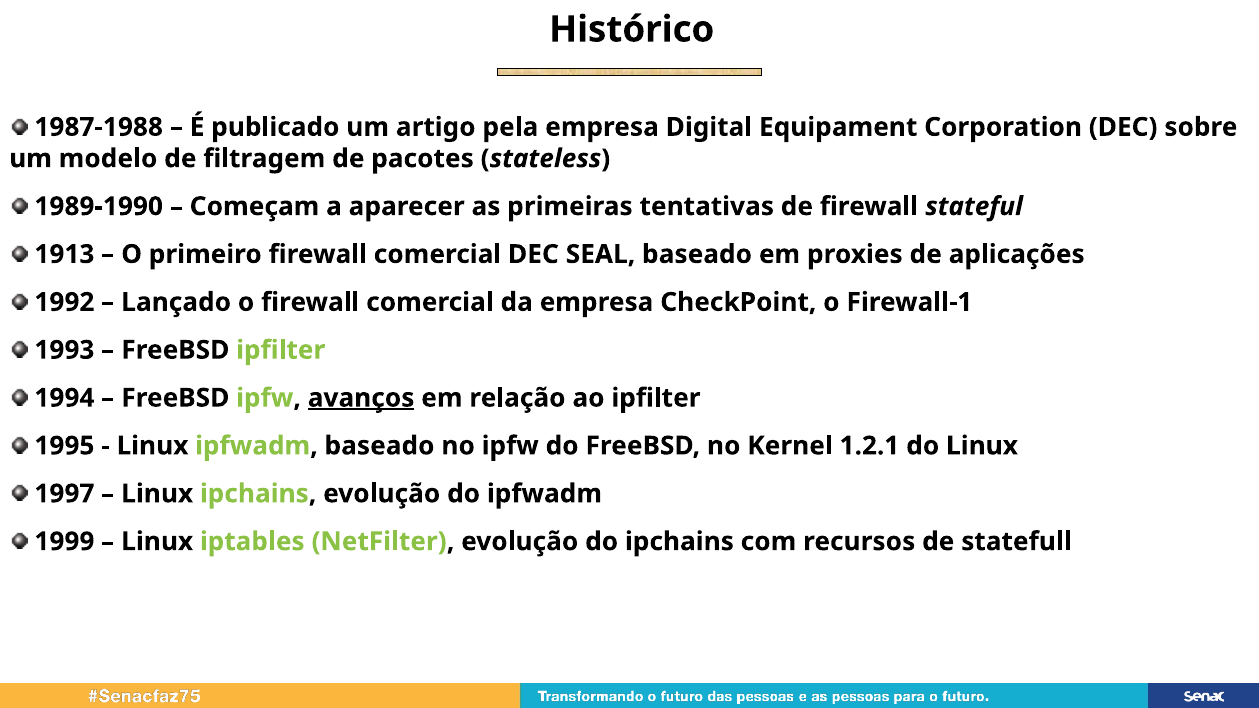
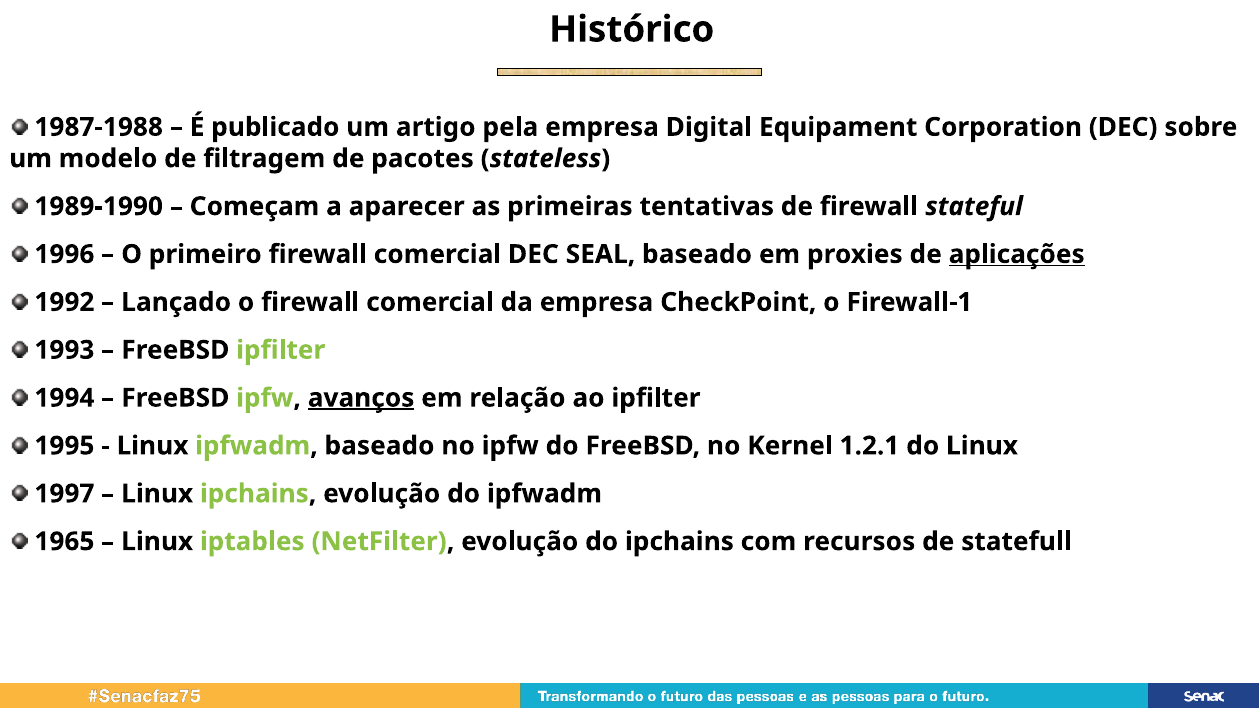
1913: 1913 -> 1996 (64, 254)
aplicações underline: none -> present (1017, 254)
1999: 1999 -> 1965 (64, 542)
